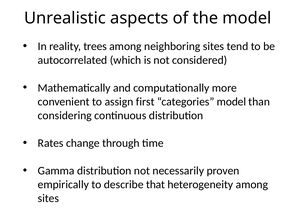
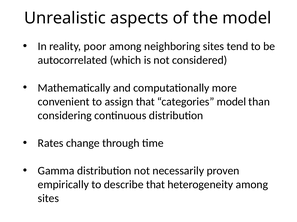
trees: trees -> poor (95, 47)
assign first: first -> that (145, 102)
